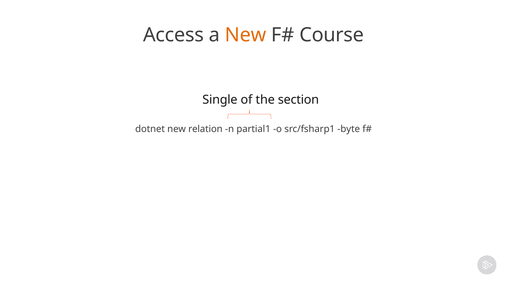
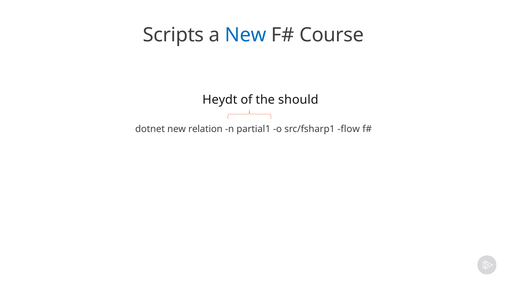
Access: Access -> Scripts (174, 35)
New colour: orange -> blue (246, 35)
Single: Single -> Heydt (220, 100)
section: section -> should (298, 100)
byte: byte -> flow (349, 129)
